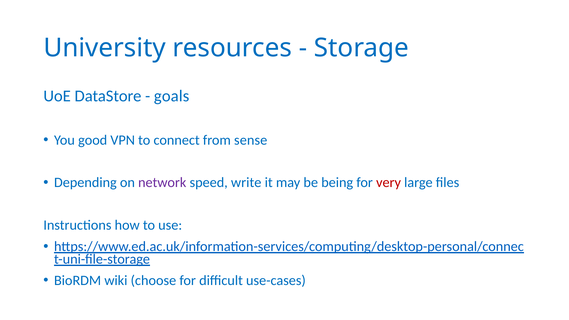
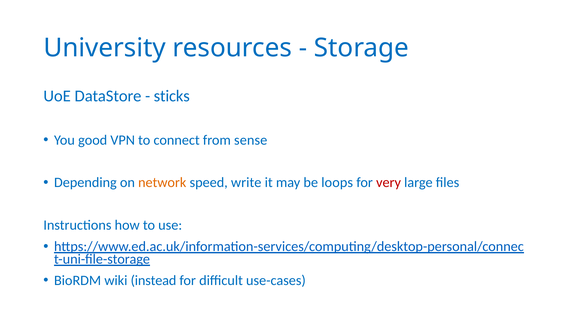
goals: goals -> sticks (172, 96)
network colour: purple -> orange (162, 183)
being: being -> loops (337, 183)
choose: choose -> instead (154, 281)
